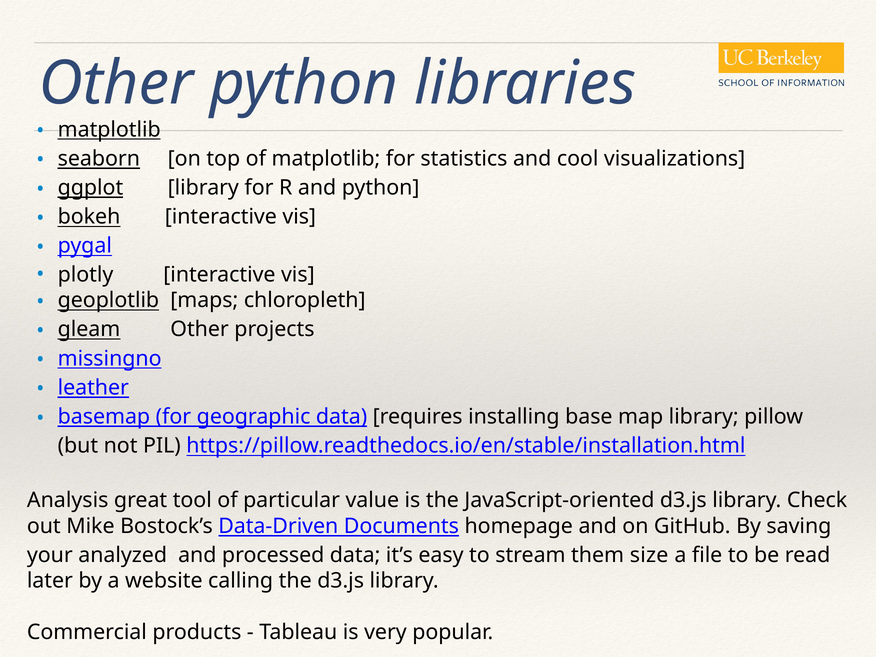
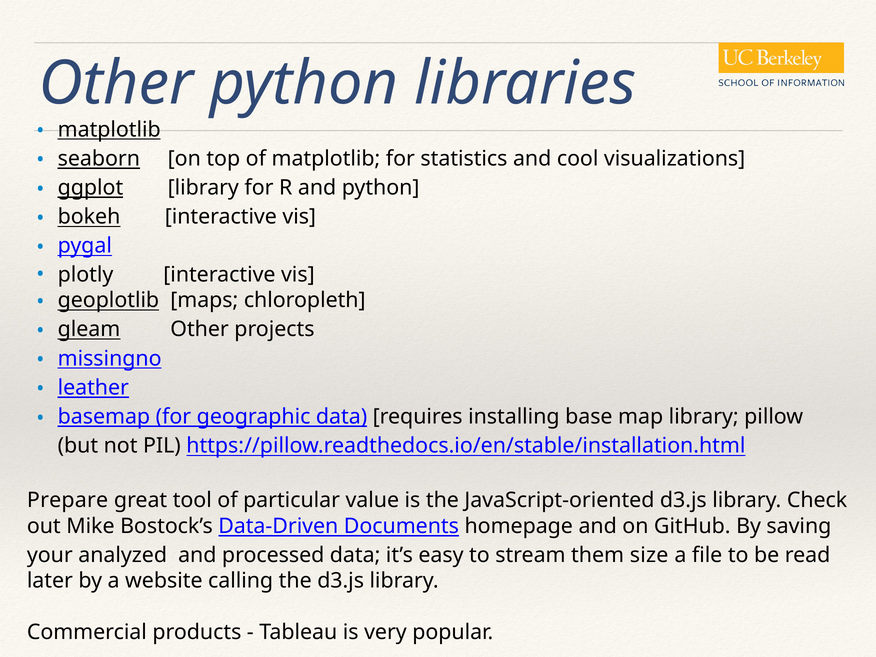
Analysis: Analysis -> Prepare (68, 500)
